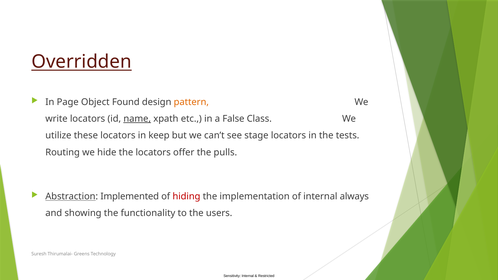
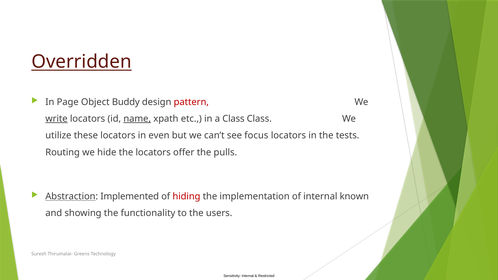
Found: Found -> Buddy (126, 102)
pattern colour: orange -> red (191, 102)
write underline: none -> present (57, 119)
a False: False -> Class (233, 119)
keep: keep -> even (159, 136)
stage: stage -> focus (256, 136)
always: always -> known (354, 196)
